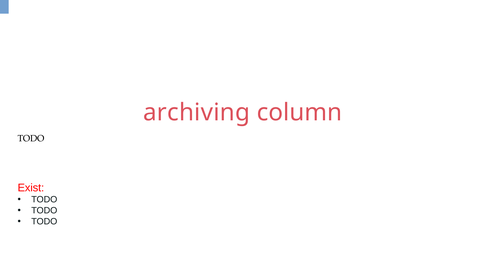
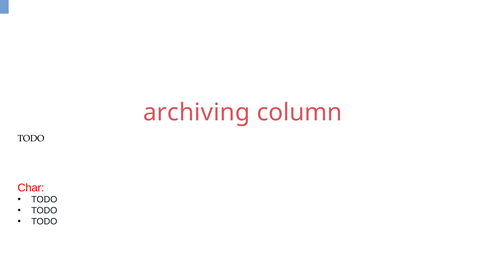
Exist: Exist -> Char (31, 188)
